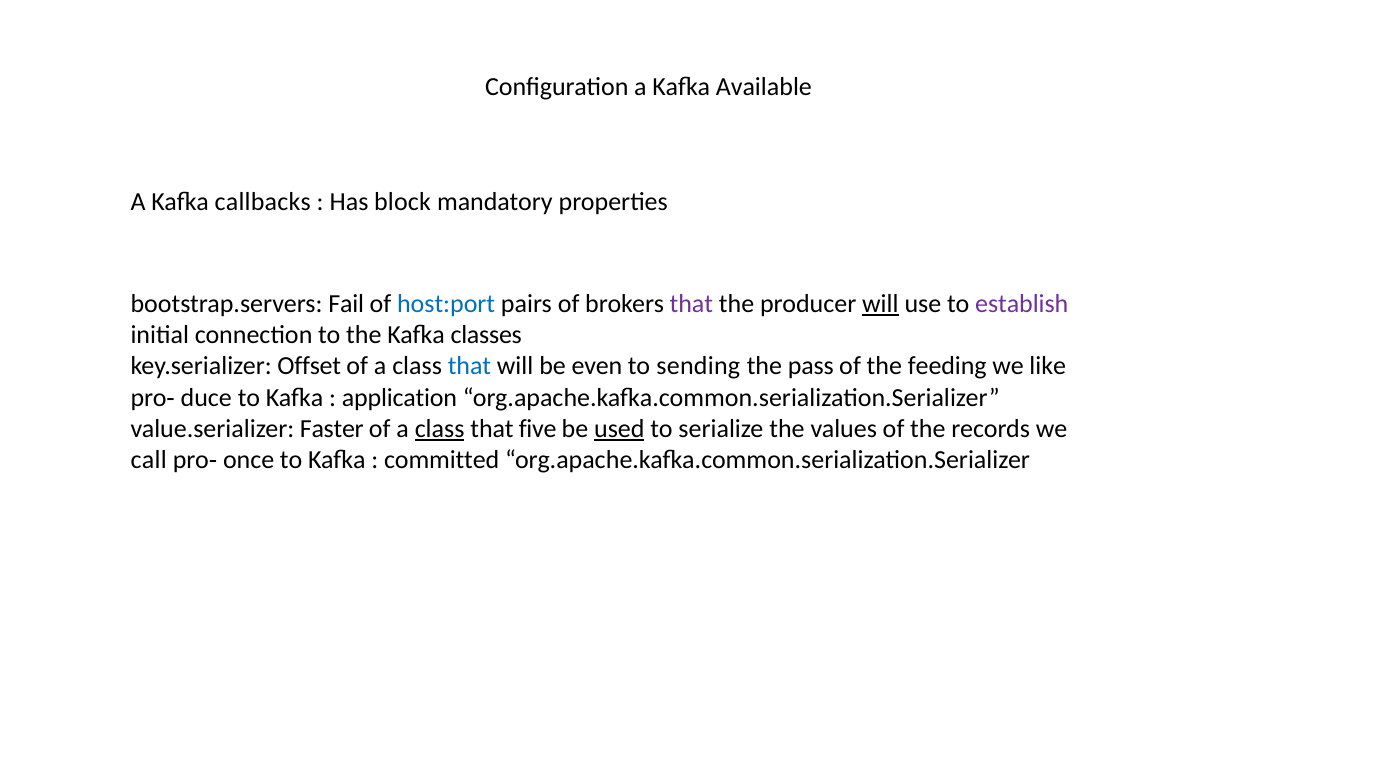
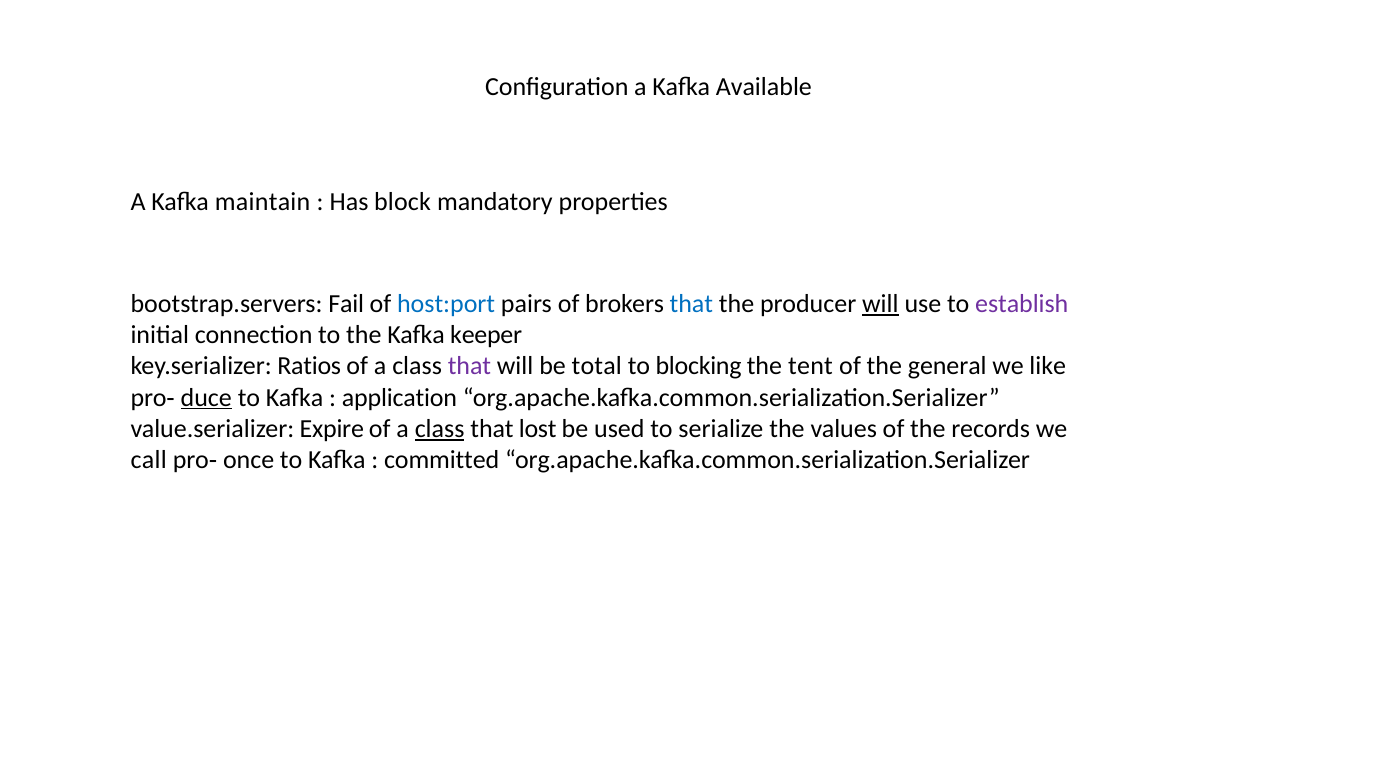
callbacks: callbacks -> maintain (263, 202)
that colour: purple -> blue (691, 304)
classes: classes -> keeper (486, 335)
Offset: Offset -> Ratios (309, 366)
that colour: blue -> purple (469, 366)
even: even -> total (597, 366)
sending: sending -> blocking (699, 366)
pass: pass -> tent (811, 366)
feeding: feeding -> general (947, 366)
duce underline: none -> present (206, 398)
Faster: Faster -> Expire (332, 429)
five: five -> lost (538, 429)
used underline: present -> none (619, 429)
